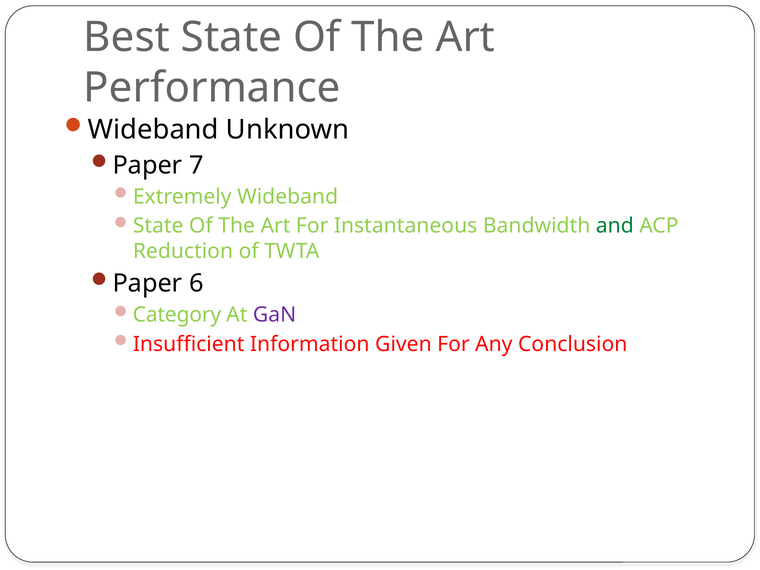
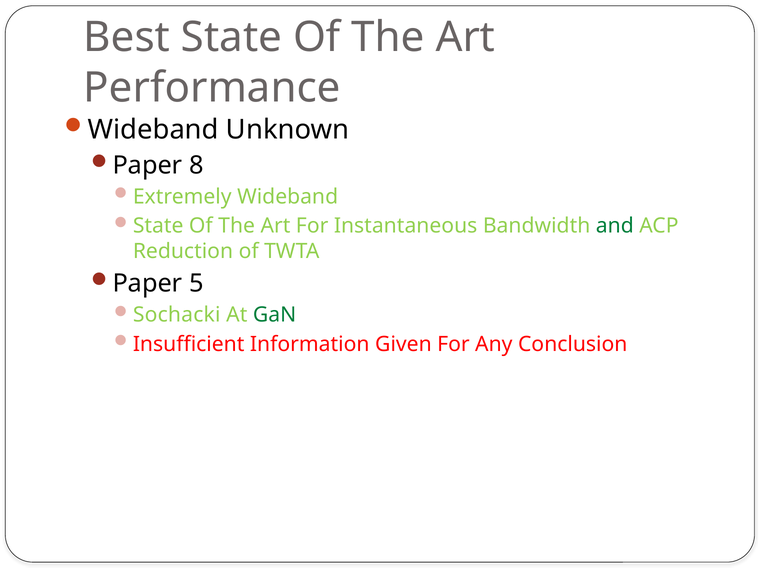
7: 7 -> 8 (196, 165)
6: 6 -> 5 (196, 283)
Category: Category -> Sochacki (177, 315)
GaN colour: purple -> green (275, 315)
